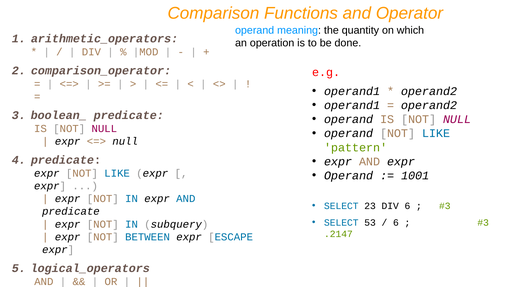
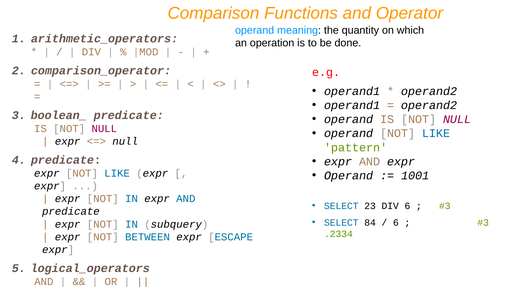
53: 53 -> 84 (370, 223)
.2147: .2147 -> .2334 (338, 234)
